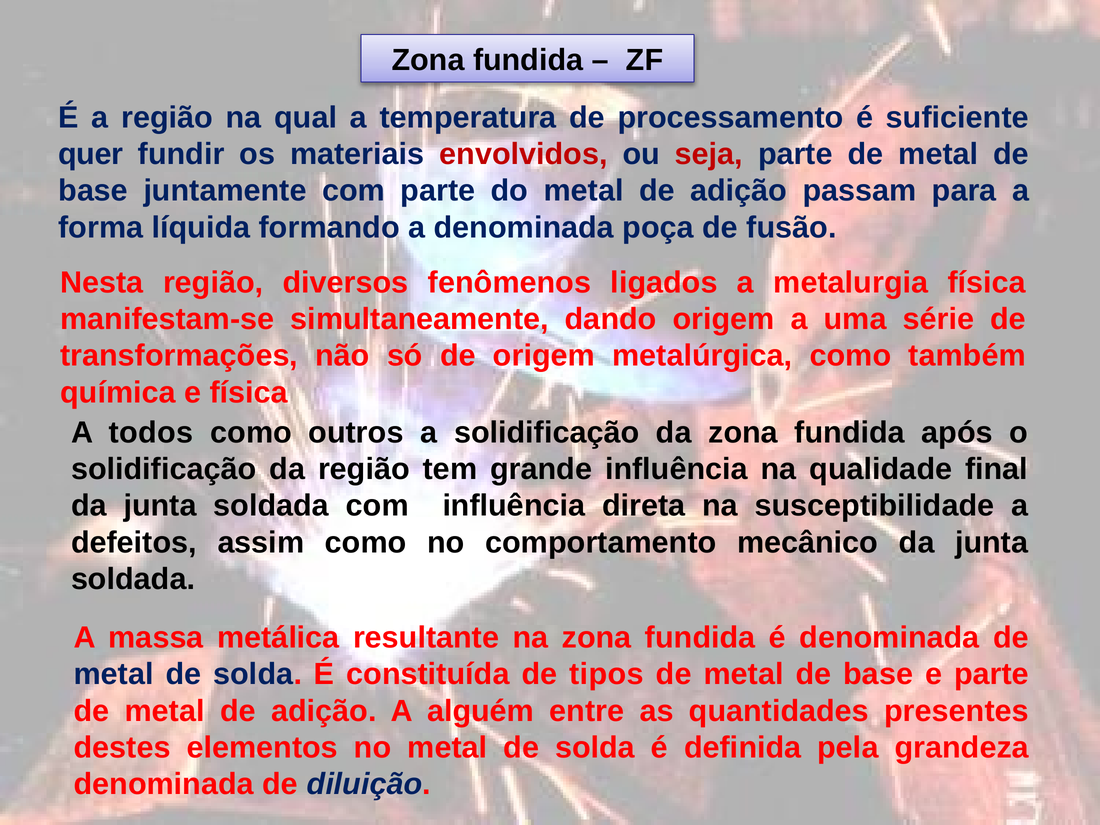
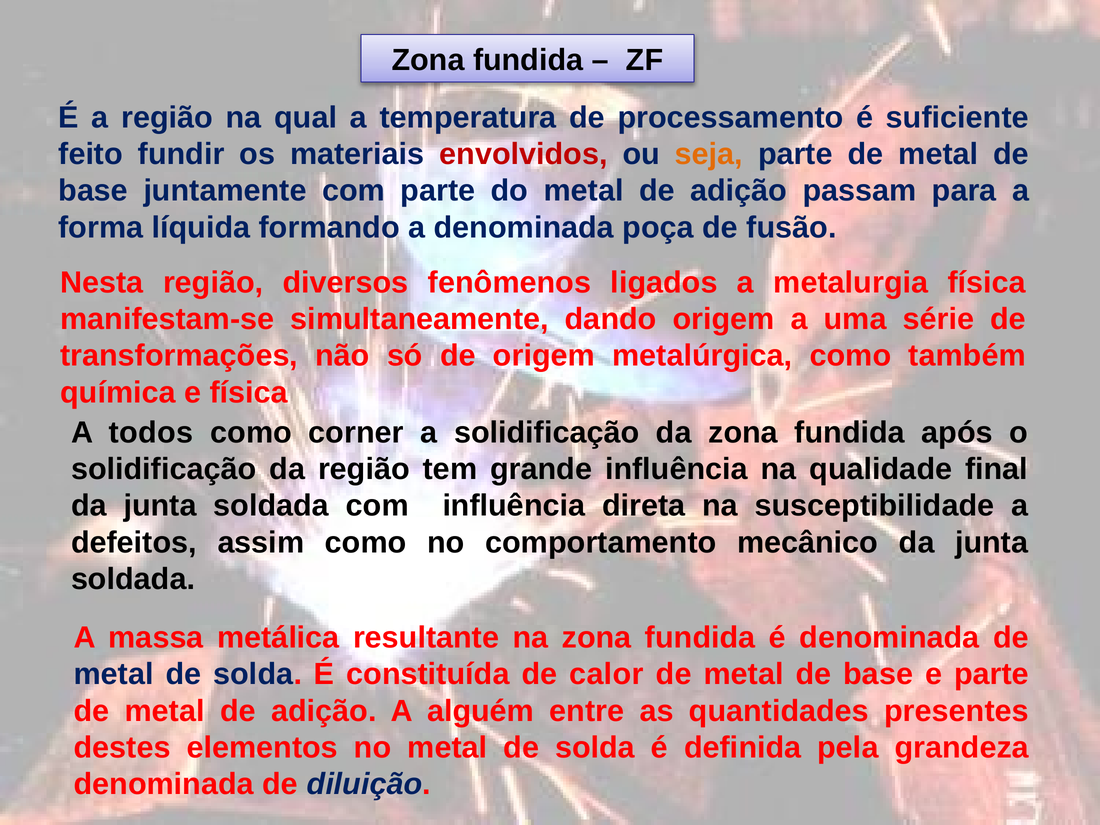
quer: quer -> feito (91, 154)
seja colour: red -> orange (709, 154)
outros: outros -> corner (356, 432)
tipos: tipos -> calor (606, 674)
